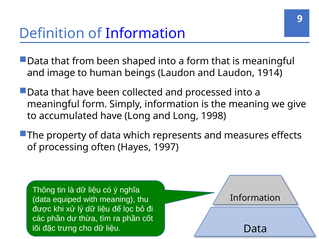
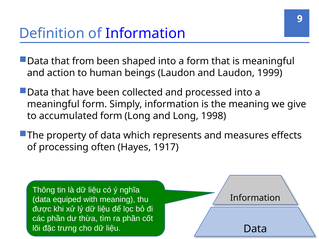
image: image -> action (61, 73)
1914: 1914 -> 1999 (270, 73)
accumulated have: have -> form (111, 116)
1997: 1997 -> 1917 (166, 147)
